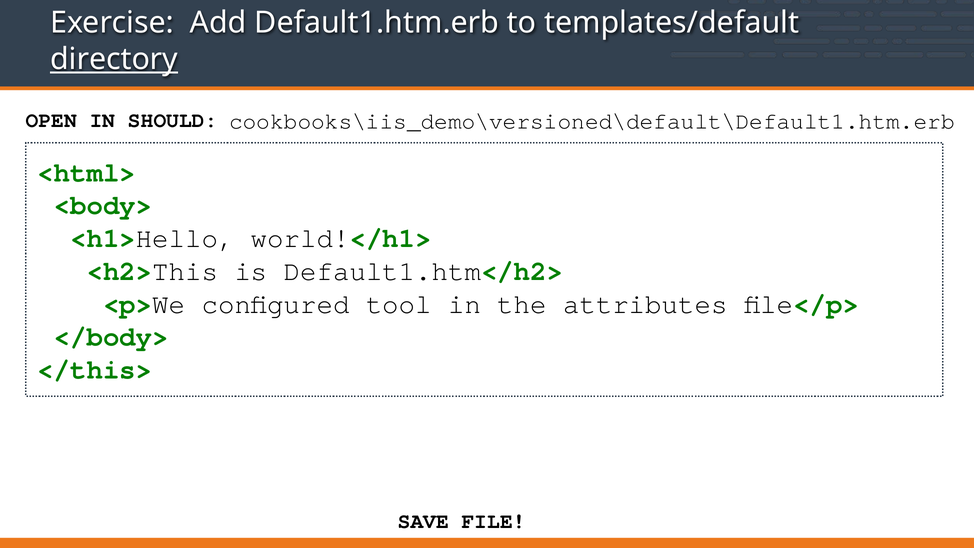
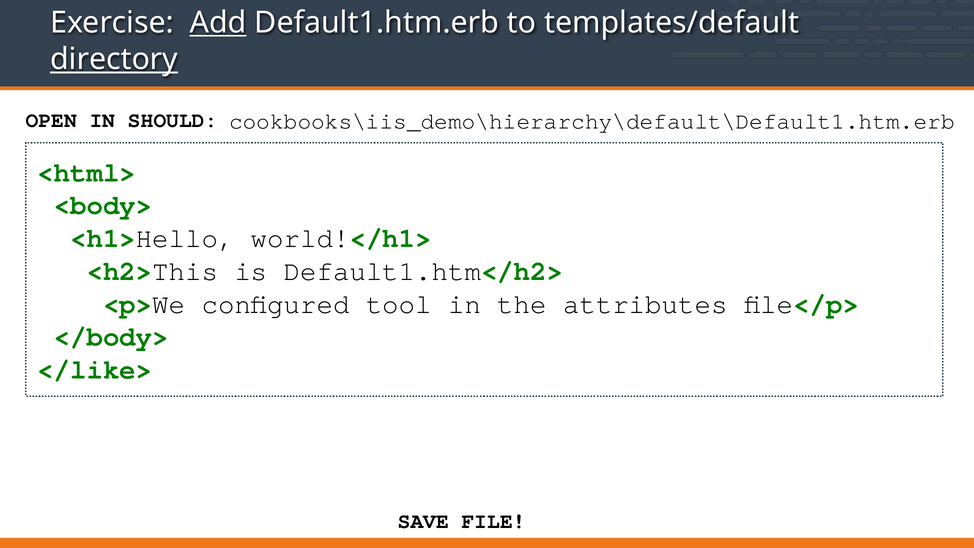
Add underline: none -> present (218, 23)
cookbooks\iis_demo\versioned\default\Default1.htm.erb: cookbooks\iis_demo\versioned\default\Default1.htm.erb -> cookbooks\iis_demo\hierarchy\default\Default1.htm.erb (592, 121)
</this>: </this> -> </like> (95, 370)
